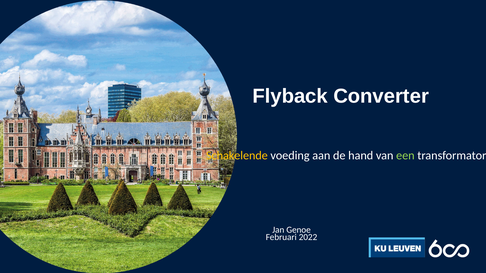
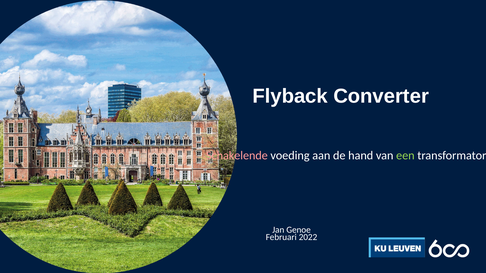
Schakelende colour: yellow -> pink (237, 156)
